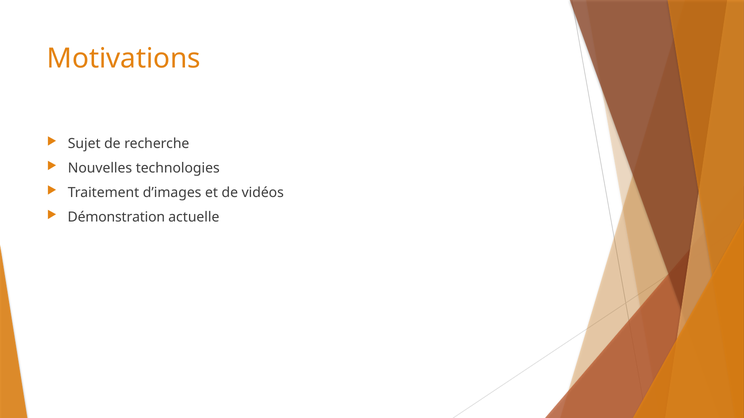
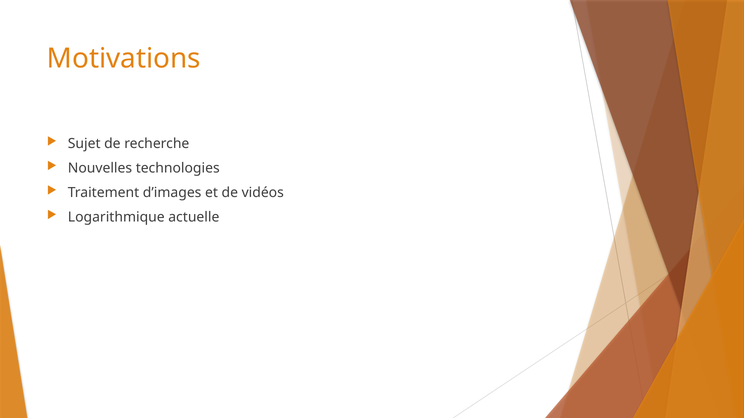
Démonstration: Démonstration -> Logarithmique (116, 217)
